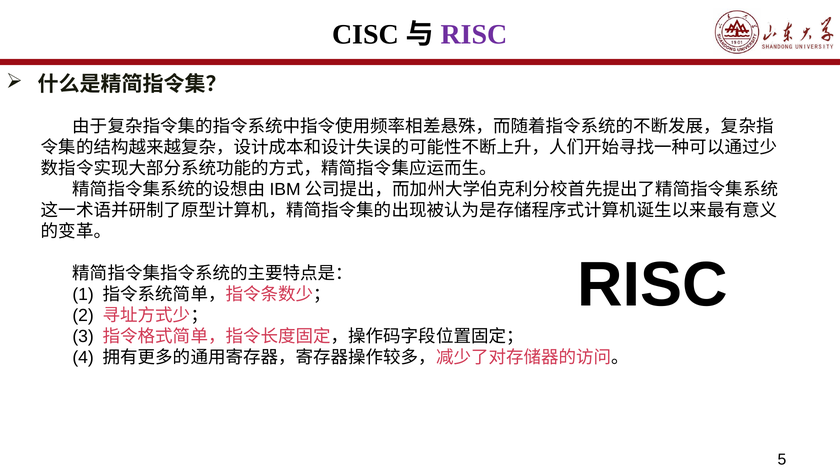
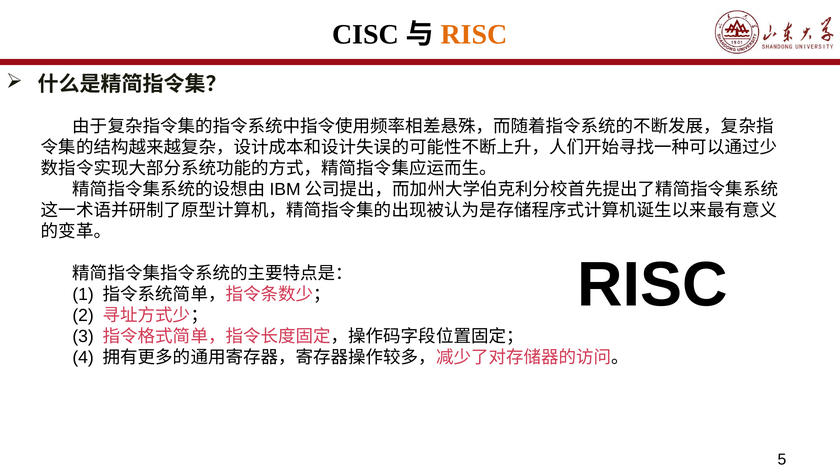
RISC colour: purple -> orange (474, 34)
